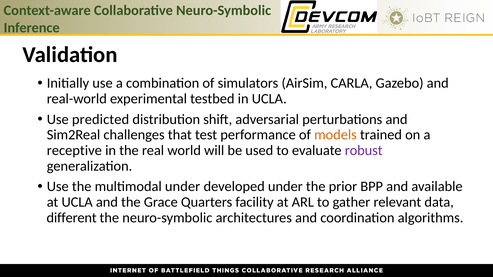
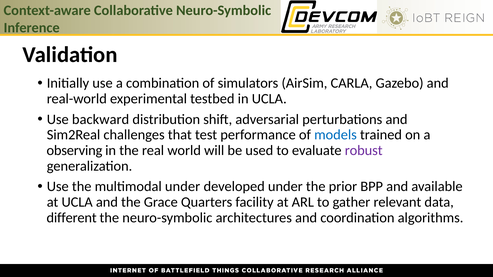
predicted: predicted -> backward (101, 120)
models colour: orange -> blue (336, 135)
receptive: receptive -> observing (74, 151)
